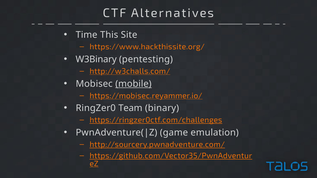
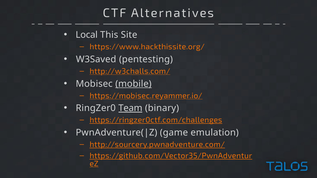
Time: Time -> Local (87, 35)
W3Binary: W3Binary -> W3Saved (96, 59)
Team underline: none -> present (130, 108)
